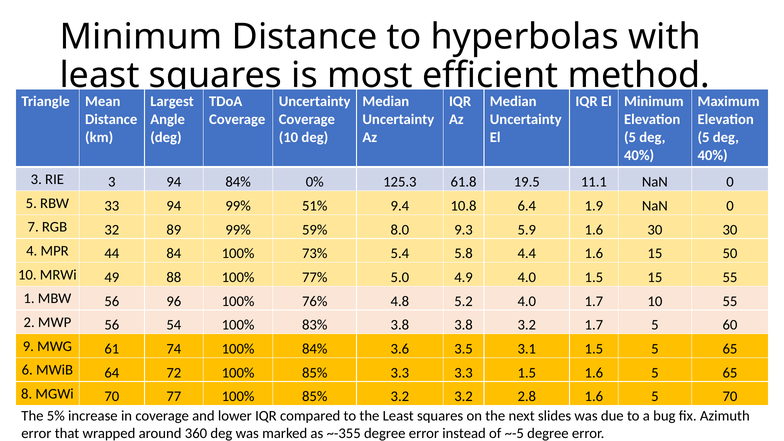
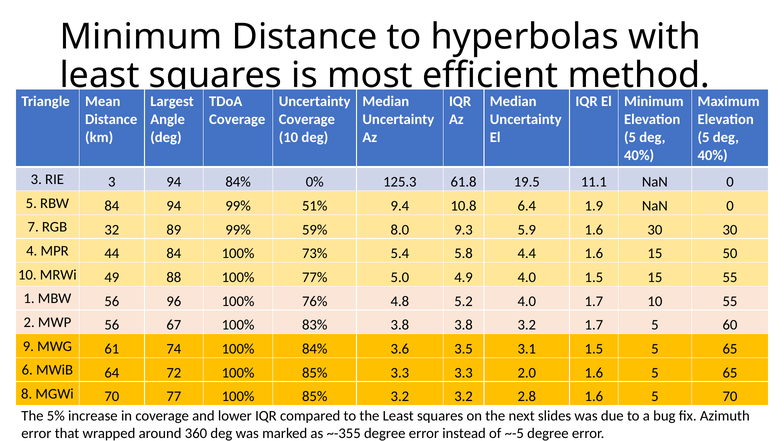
RBW 33: 33 -> 84 (112, 206)
54: 54 -> 67 (174, 325)
3.3 1.5: 1.5 -> 2.0 (527, 373)
